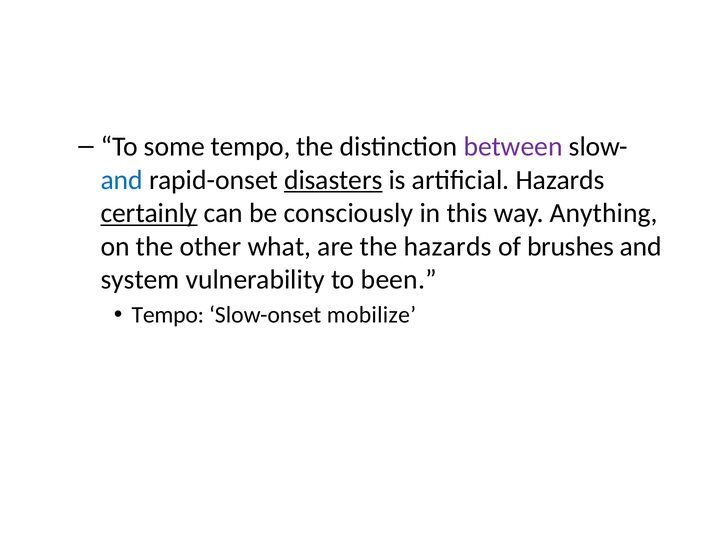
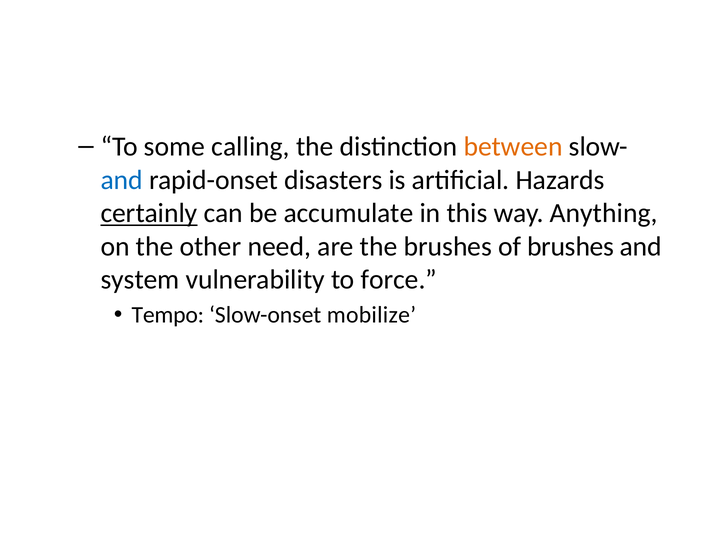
some tempo: tempo -> calling (251, 147)
between colour: purple -> orange (513, 147)
disasters underline: present -> none (333, 180)
consciously: consciously -> accumulate (349, 213)
what: what -> need (279, 246)
the hazards: hazards -> brushes (448, 246)
been: been -> force (399, 280)
